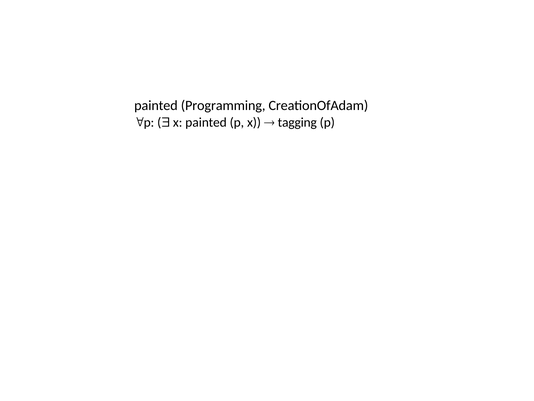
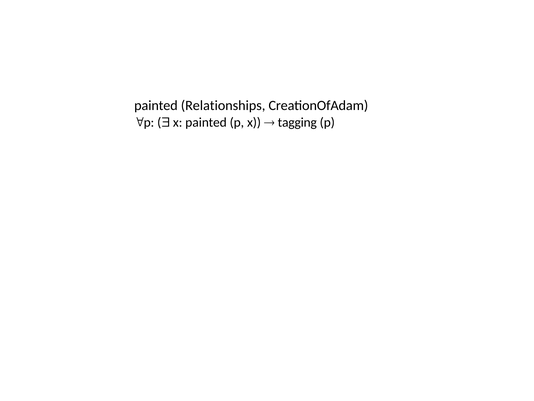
Programming: Programming -> Relationships (223, 105)
